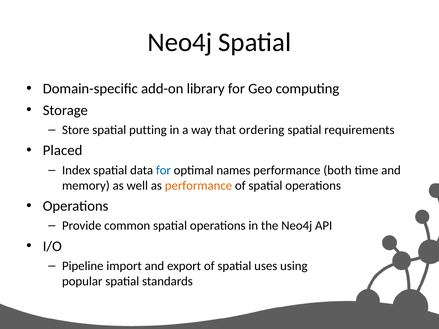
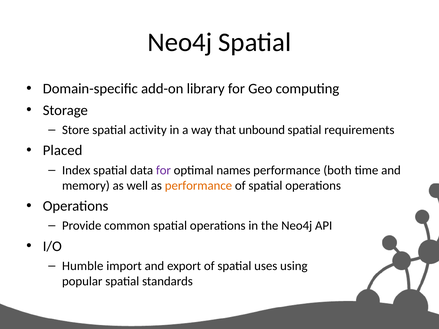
putting: putting -> activity (148, 130)
ordering: ordering -> unbound (262, 130)
for colour: blue -> purple (163, 170)
Pipeline: Pipeline -> Humble (83, 266)
